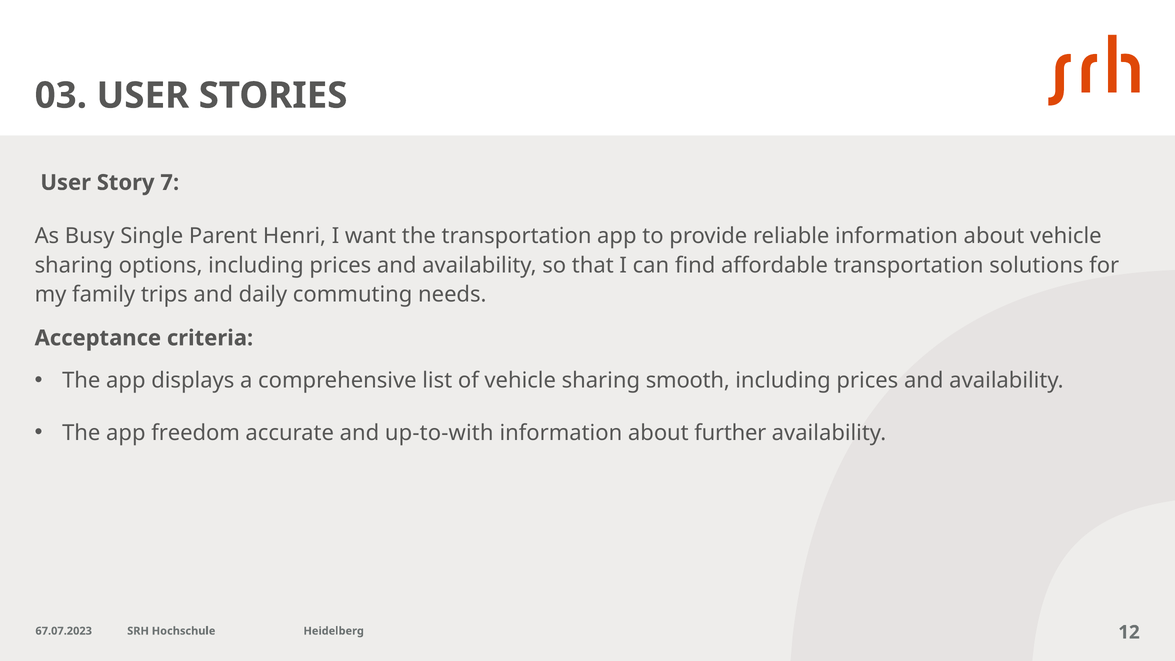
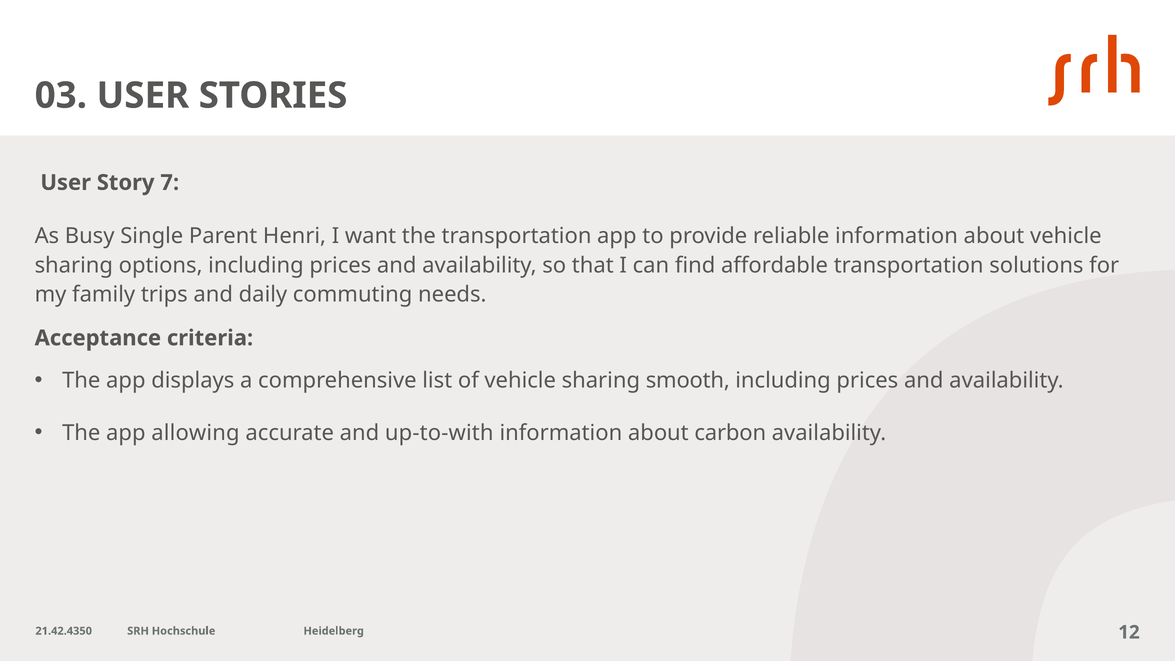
freedom: freedom -> allowing (195, 433)
further: further -> carbon (730, 433)
67.07.2023: 67.07.2023 -> 21.42.4350 (64, 631)
